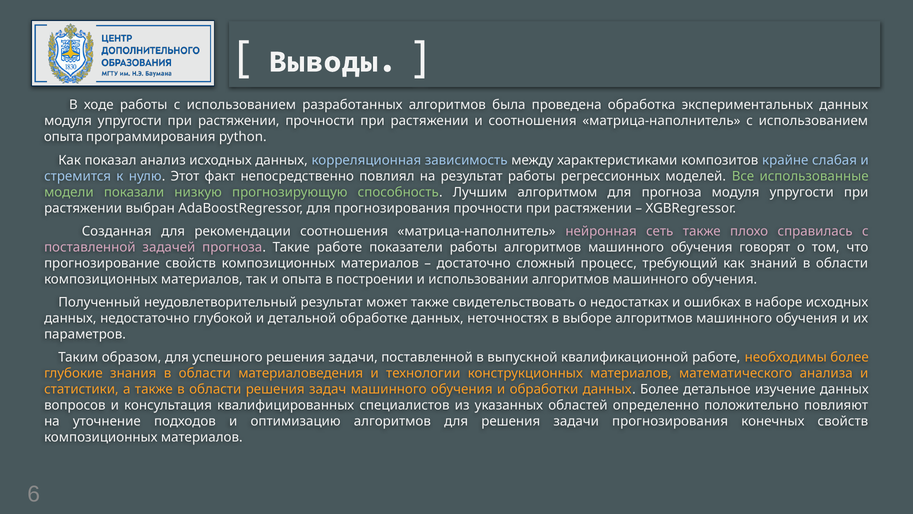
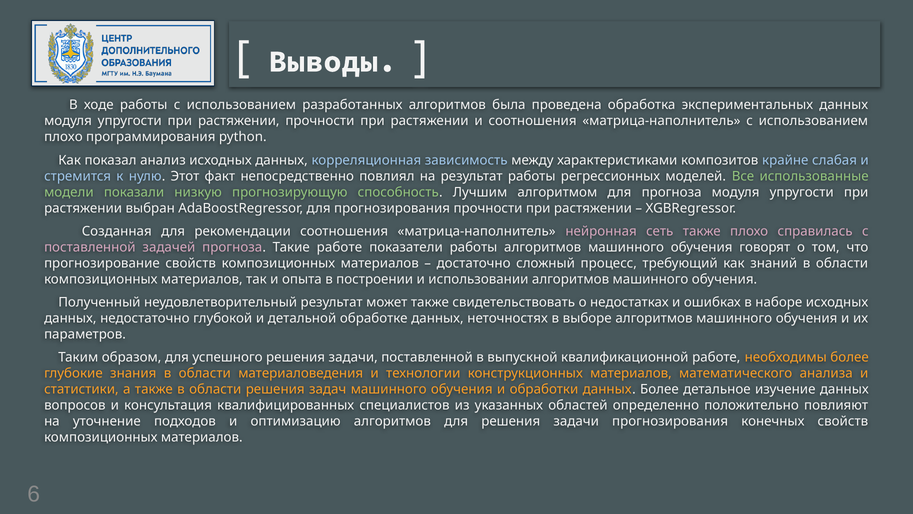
опыта: опыта -> плохо (63, 137)
